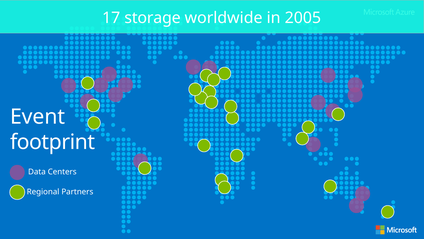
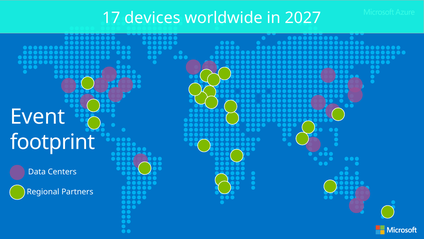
storage: storage -> devices (152, 18)
2005: 2005 -> 2027 (303, 18)
